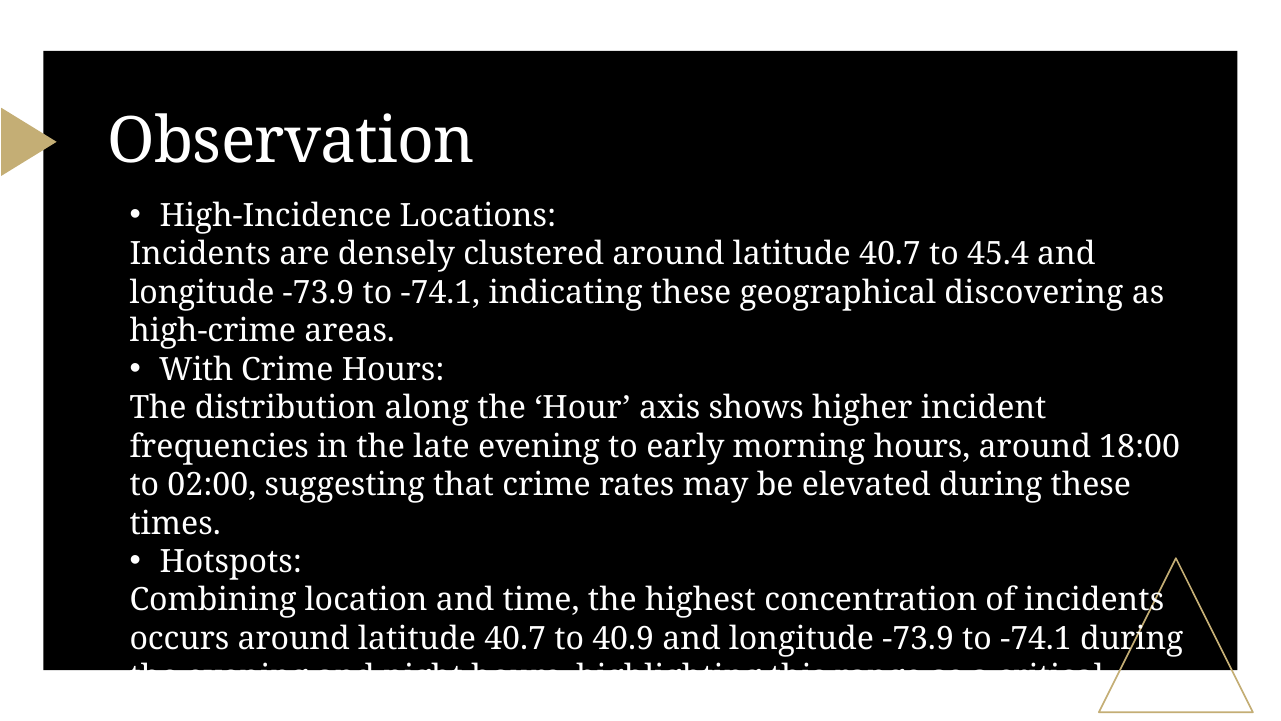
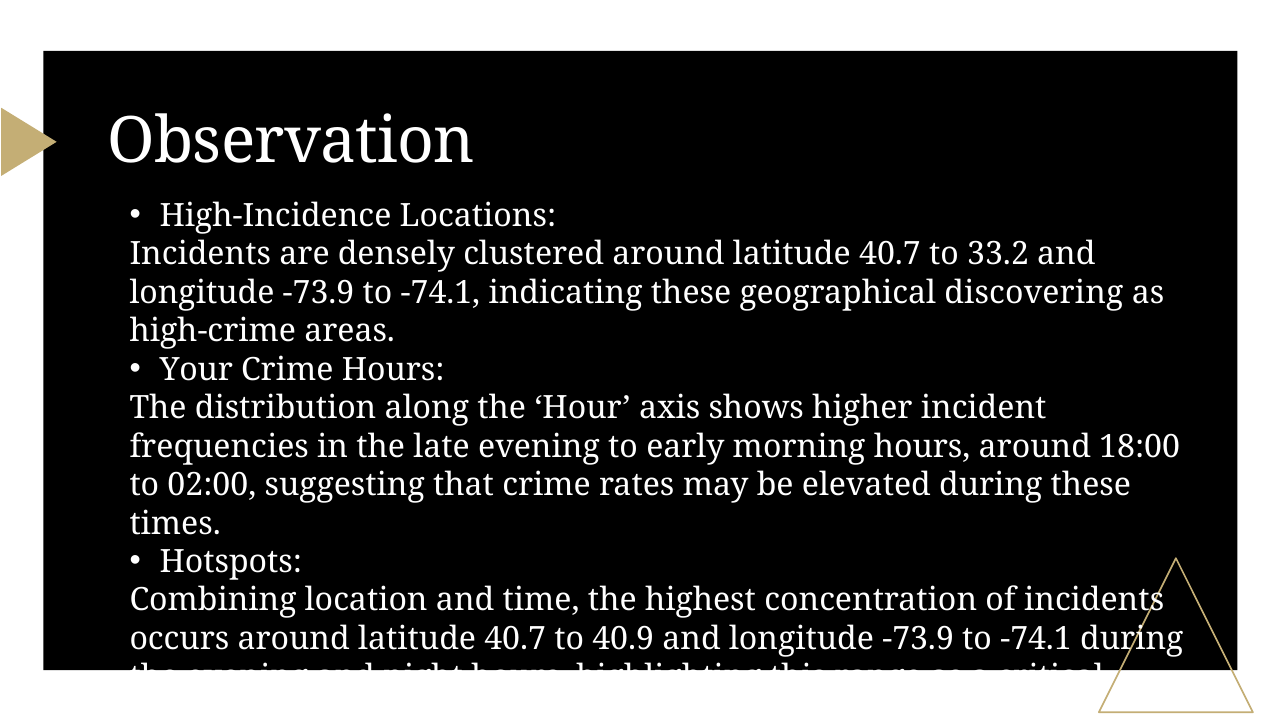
45.4: 45.4 -> 33.2 (998, 254)
With: With -> Your (196, 369)
